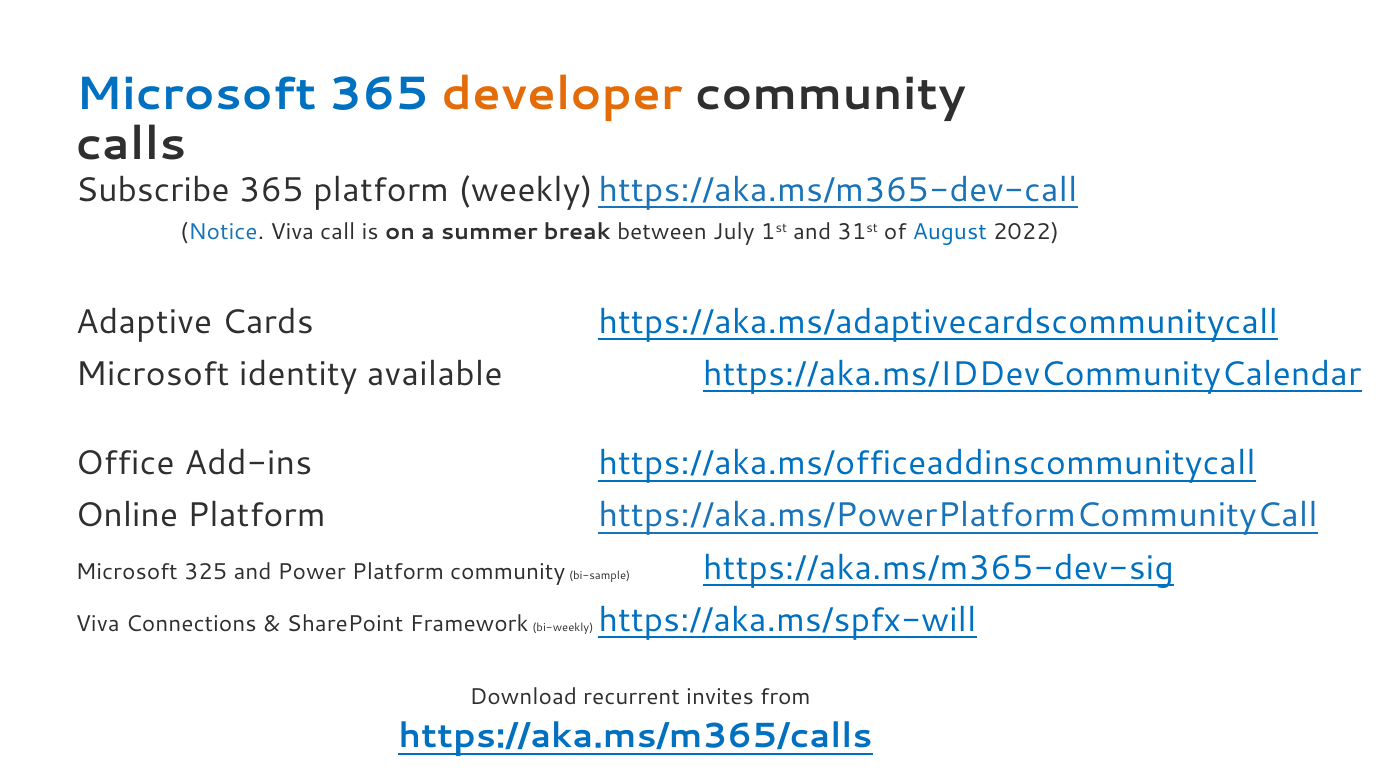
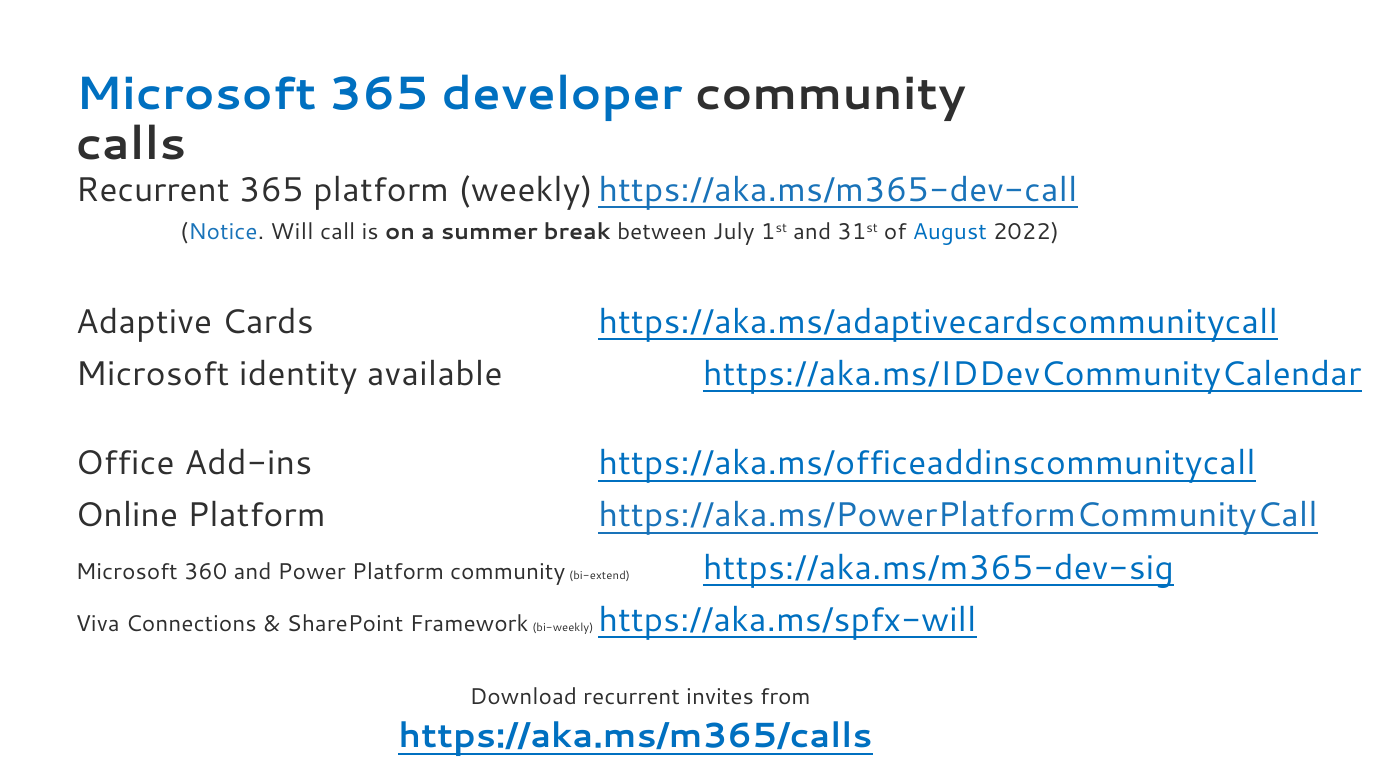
developer colour: orange -> blue (562, 94)
Subscribe: Subscribe -> Recurrent (153, 190)
Notice Viva: Viva -> Will (292, 232)
325: 325 -> 360 (206, 572)
bi-sample: bi-sample -> bi-extend (600, 575)
